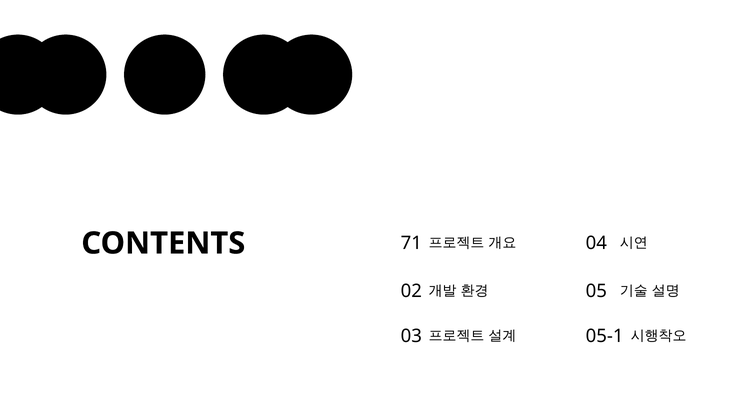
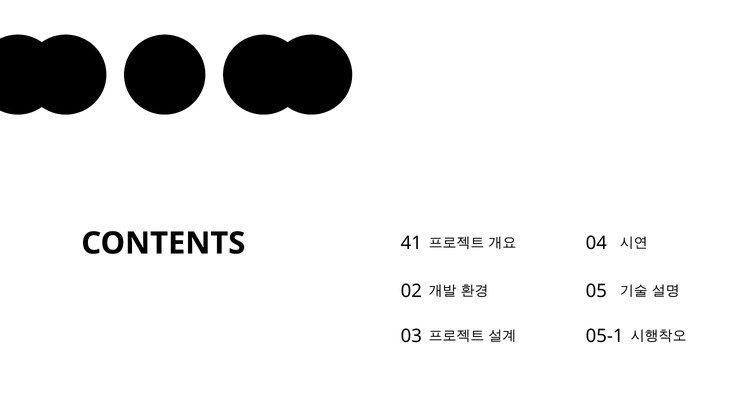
71: 71 -> 41 (411, 243)
